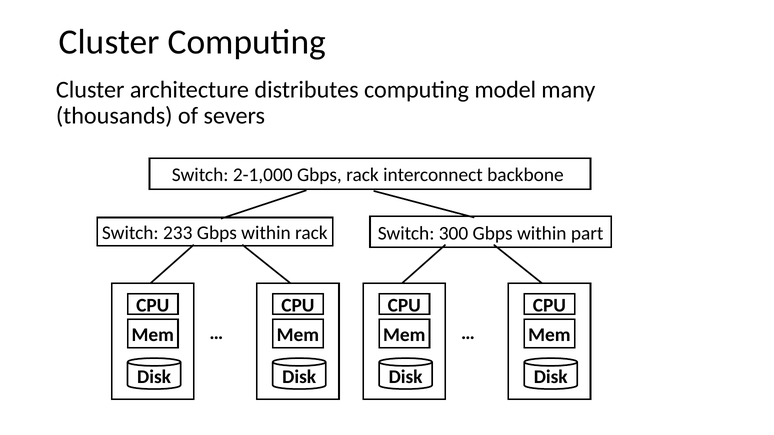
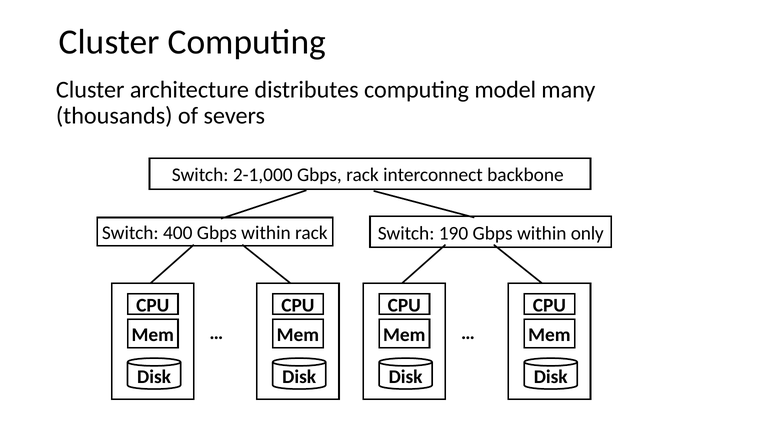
233: 233 -> 400 (178, 233)
300: 300 -> 190 (454, 233)
part: part -> only (587, 233)
